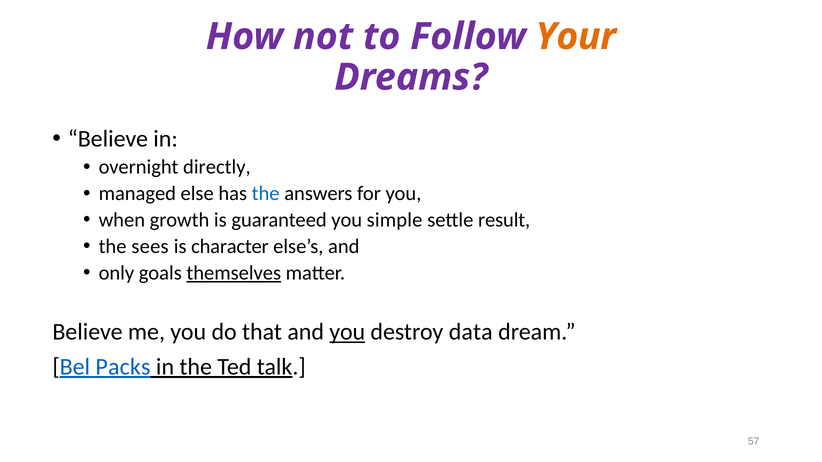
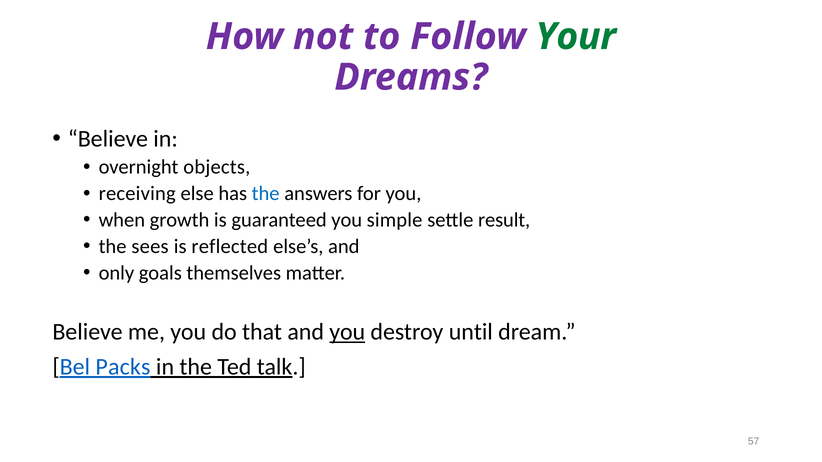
Your colour: orange -> green (576, 37)
directly: directly -> objects (217, 167)
managed: managed -> receiving (137, 194)
character: character -> reflected (230, 247)
themselves underline: present -> none (234, 273)
data: data -> until (471, 332)
